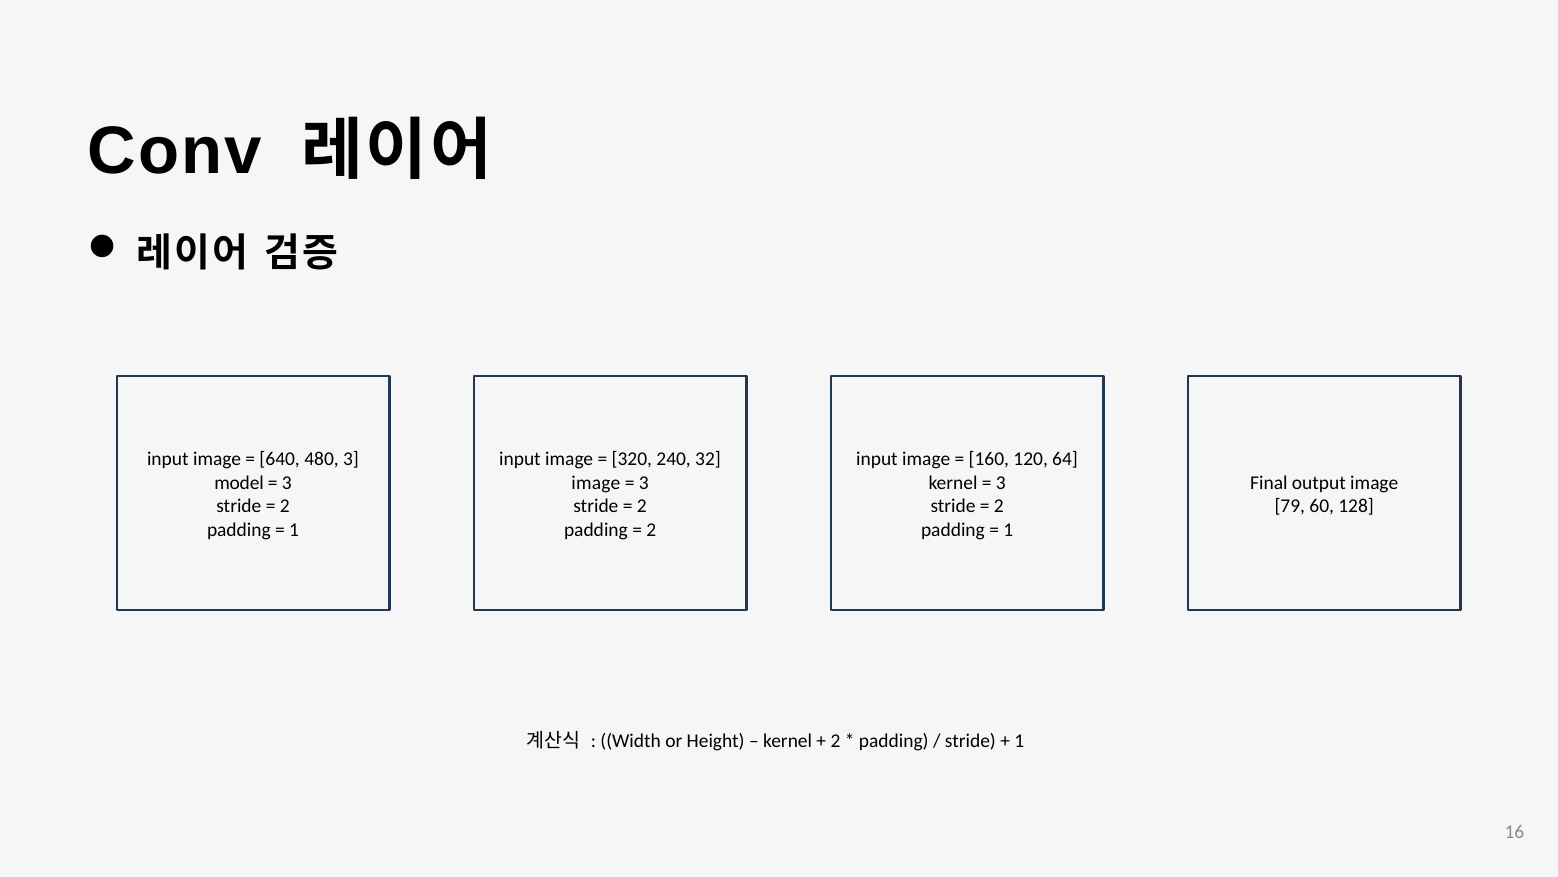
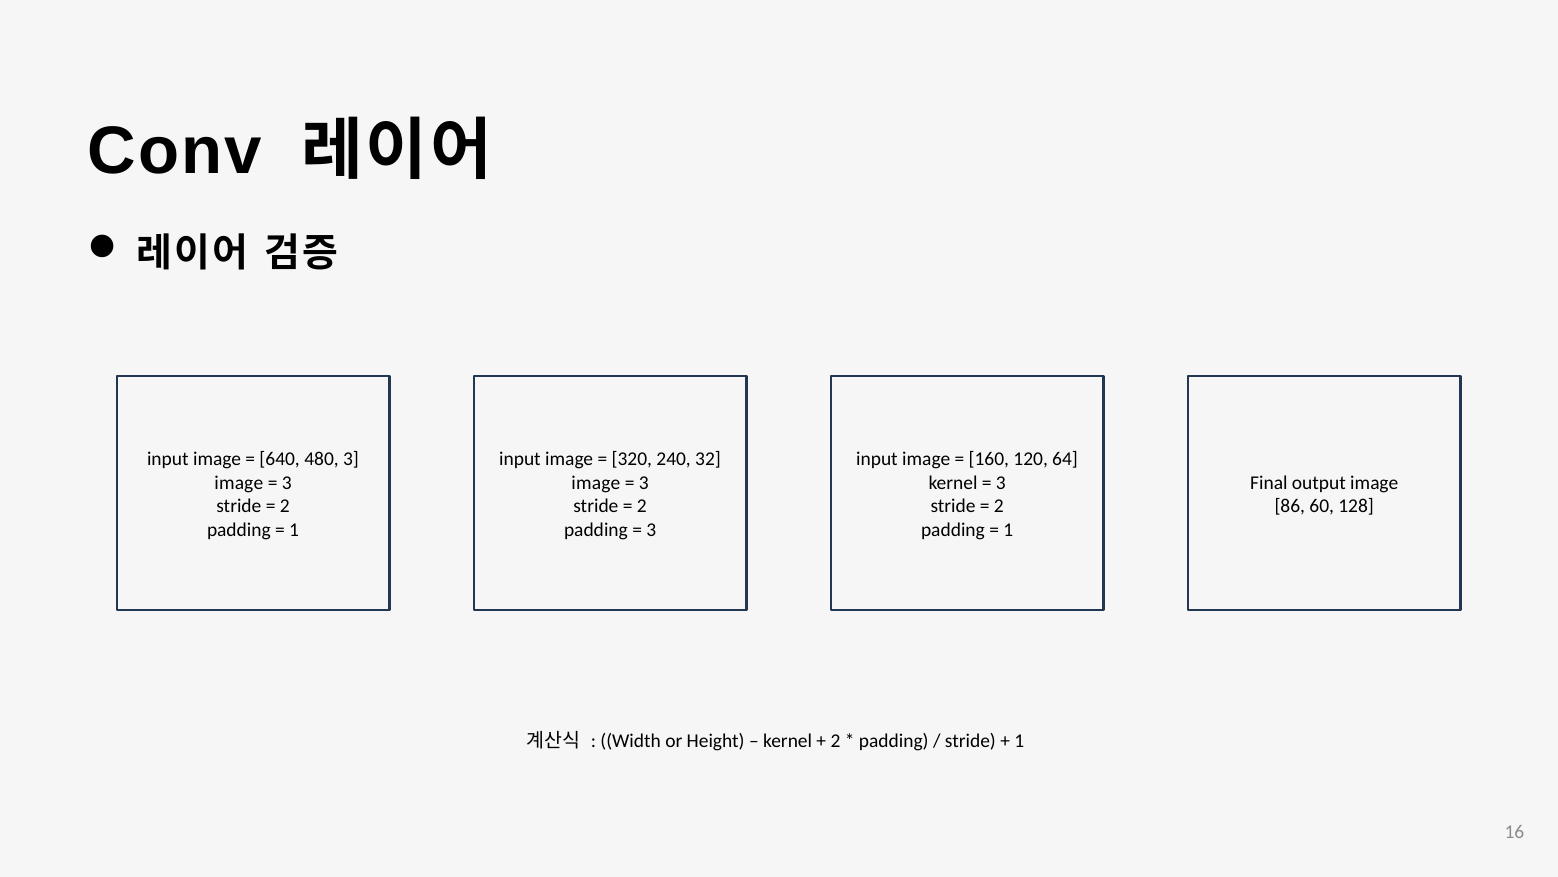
model: model -> image (239, 483)
79: 79 -> 86 (1290, 506)
2: 2 -> 3 (651, 529)
